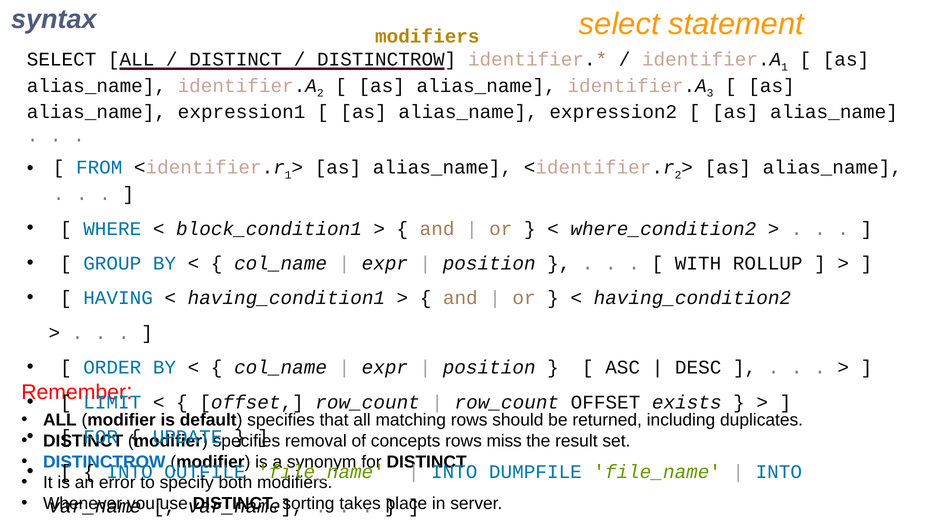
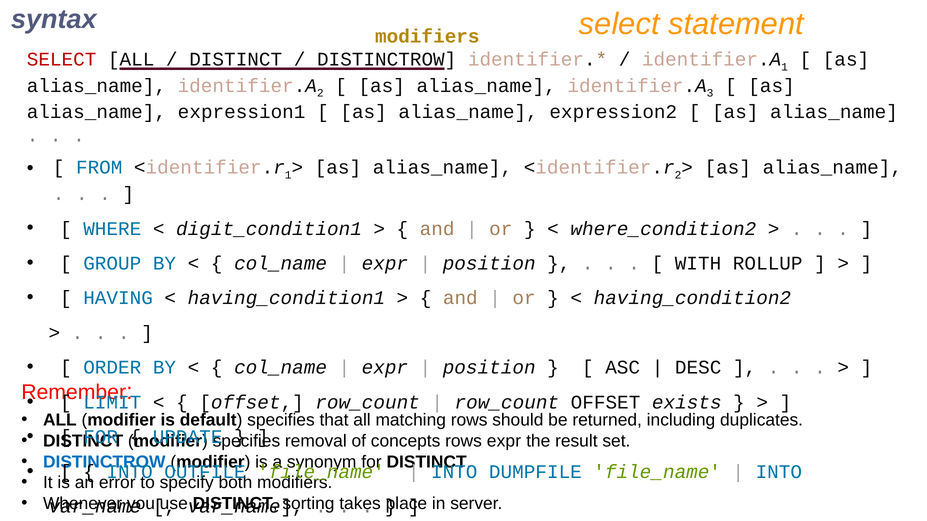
SELECT colour: black -> red (62, 59)
block_condition1: block_condition1 -> digit_condition1 (269, 229)
rows miss: miss -> expr (504, 441)
